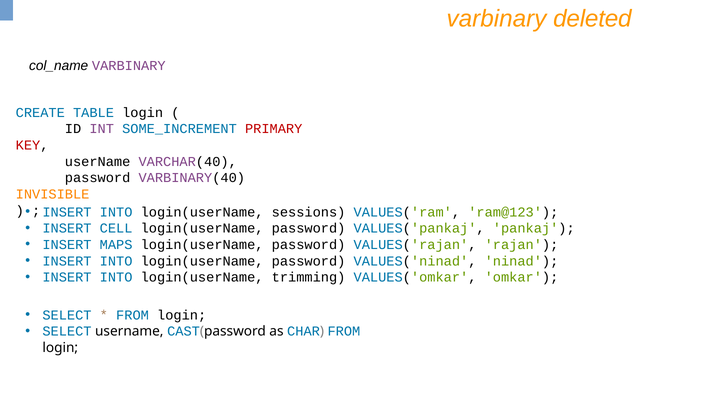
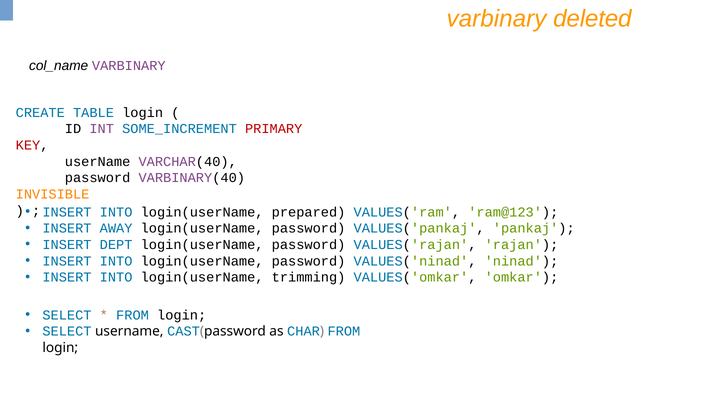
sessions: sessions -> prepared (309, 212)
CELL: CELL -> AWAY (116, 229)
MAPS: MAPS -> DEPT (116, 245)
